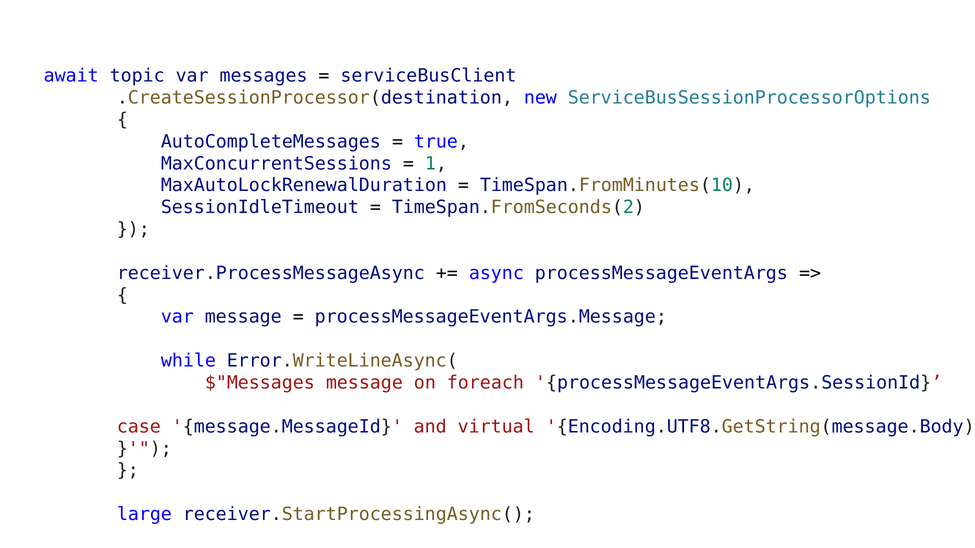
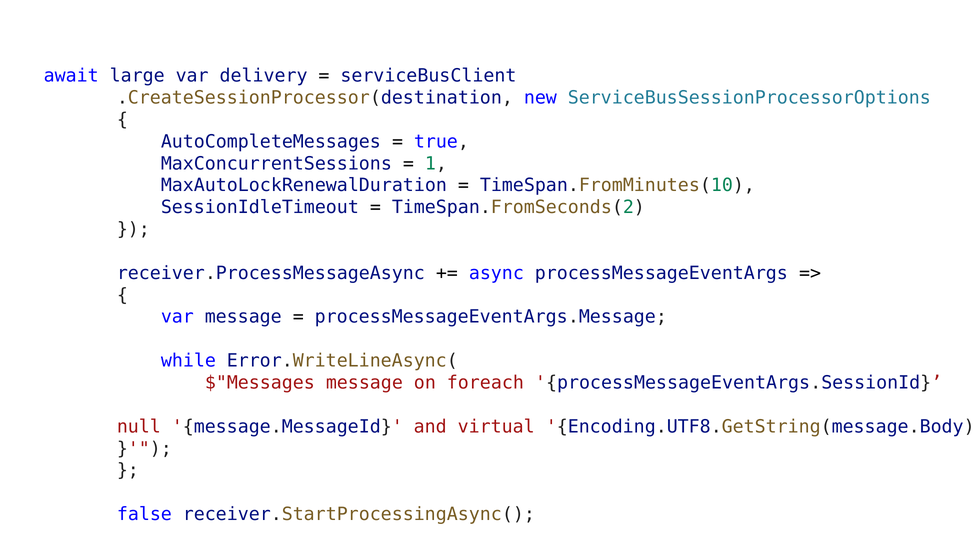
topic: topic -> large (137, 76)
messages: messages -> delivery (264, 76)
case: case -> null (139, 427)
large: large -> false (144, 515)
